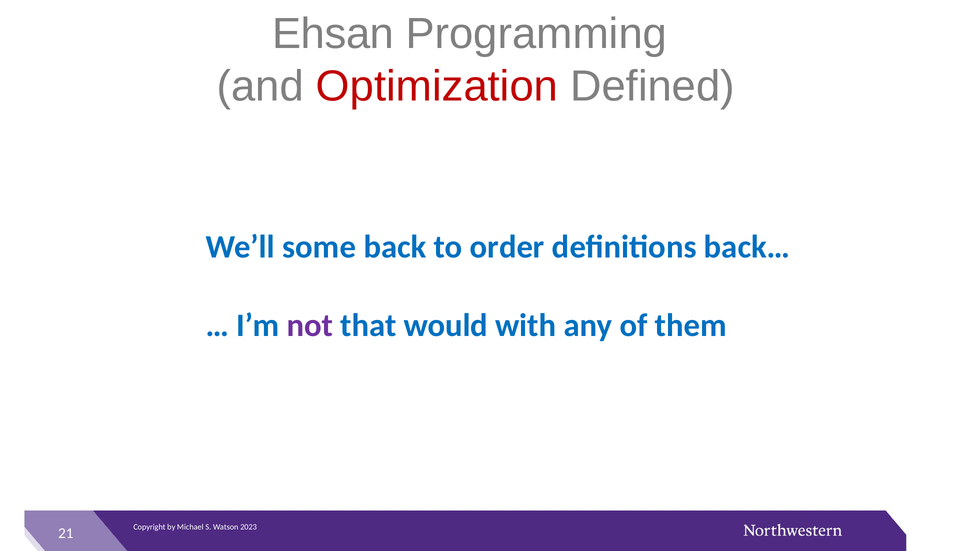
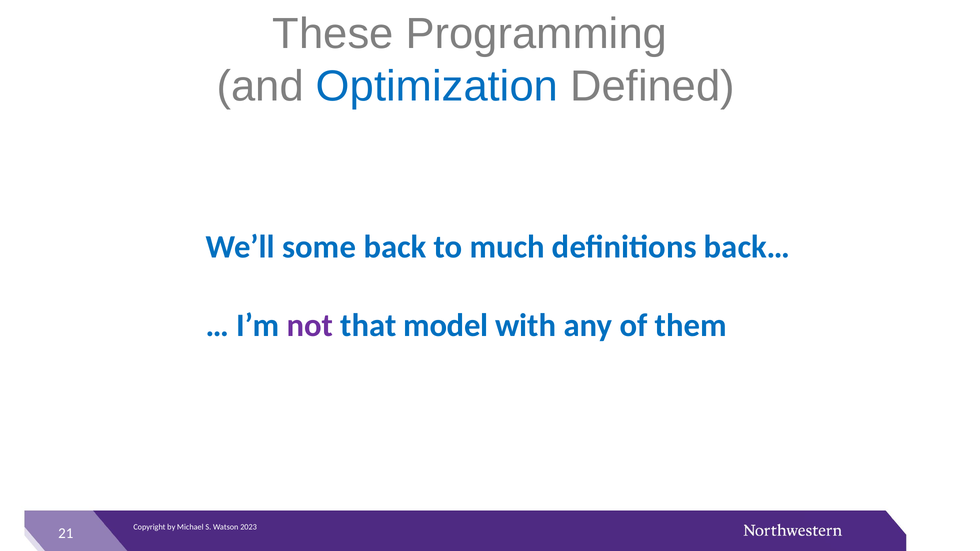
Ehsan: Ehsan -> These (333, 34)
Optimization colour: red -> blue (437, 86)
order: order -> much (507, 247)
would: would -> model (446, 326)
